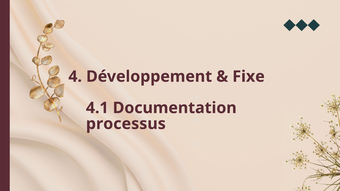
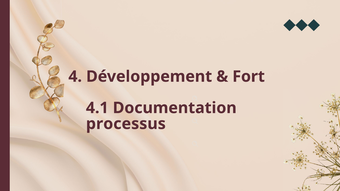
Fixe: Fixe -> Fort (249, 77)
